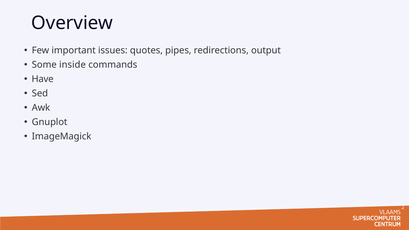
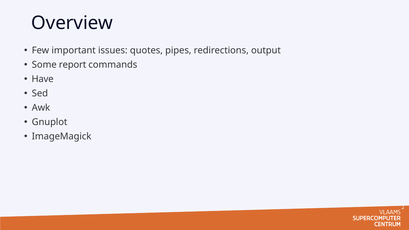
inside: inside -> report (73, 65)
